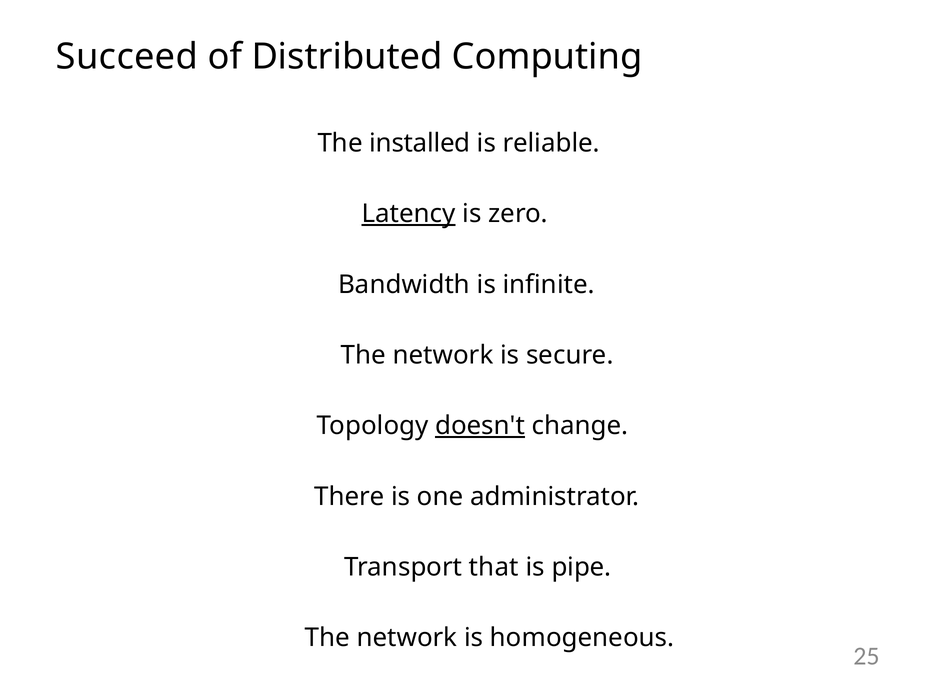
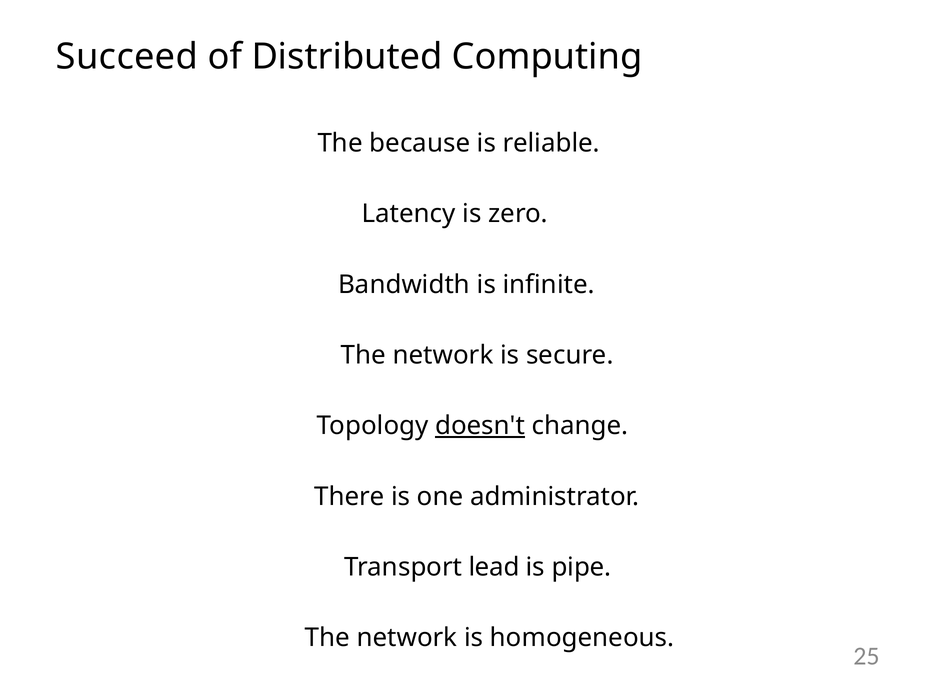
installed: installed -> because (420, 143)
Latency underline: present -> none (409, 214)
that: that -> lead (494, 567)
